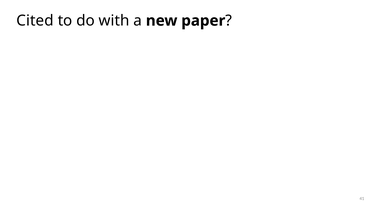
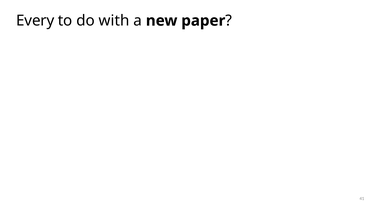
Cited: Cited -> Every (35, 21)
